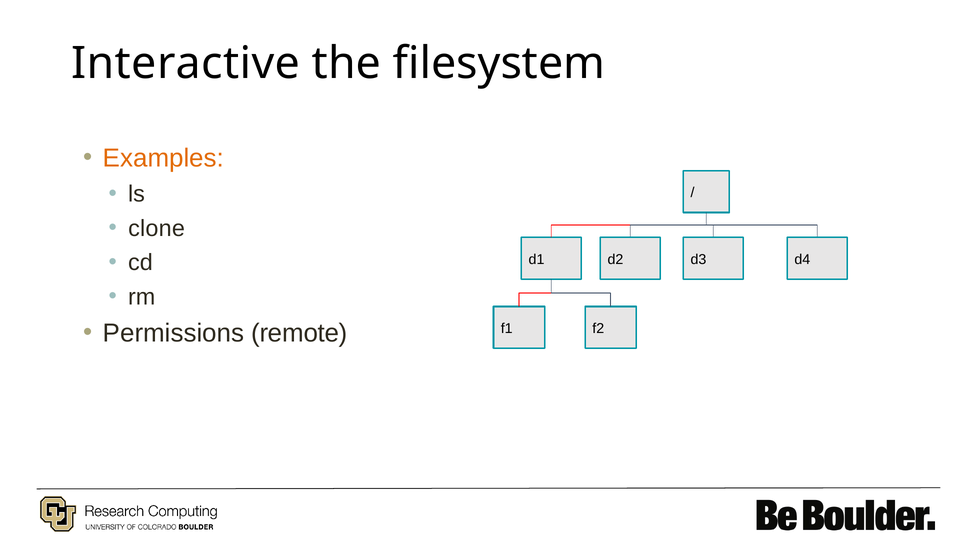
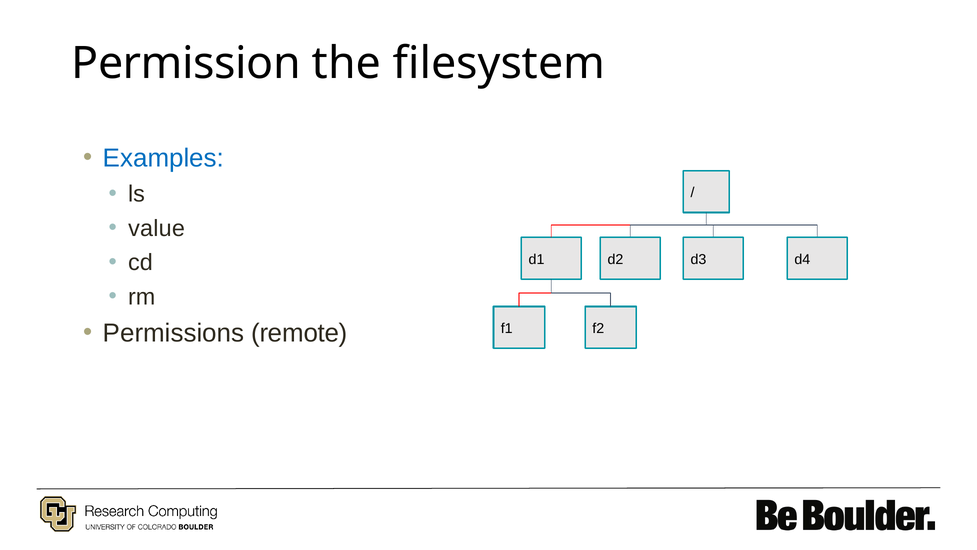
Interactive: Interactive -> Permission (186, 63)
Examples colour: orange -> blue (163, 158)
clone: clone -> value (157, 228)
